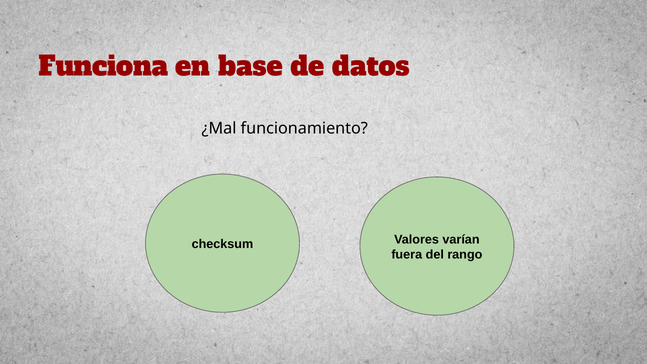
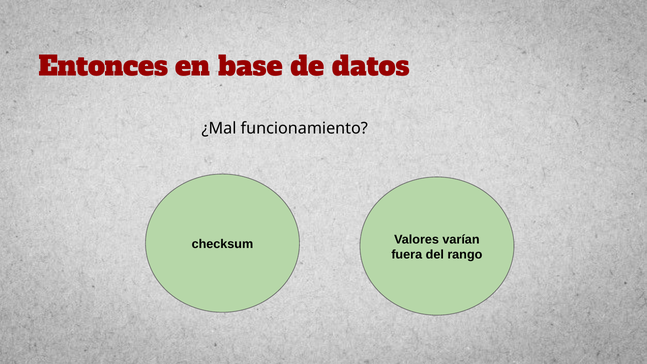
Funciona: Funciona -> Entonces (103, 67)
